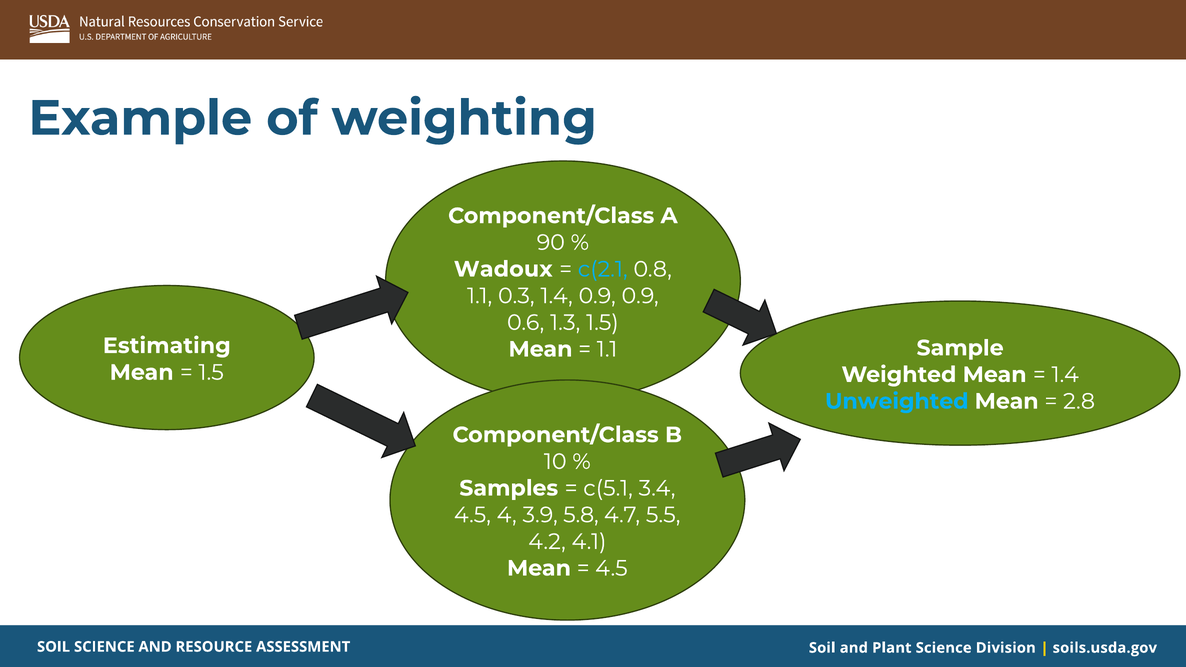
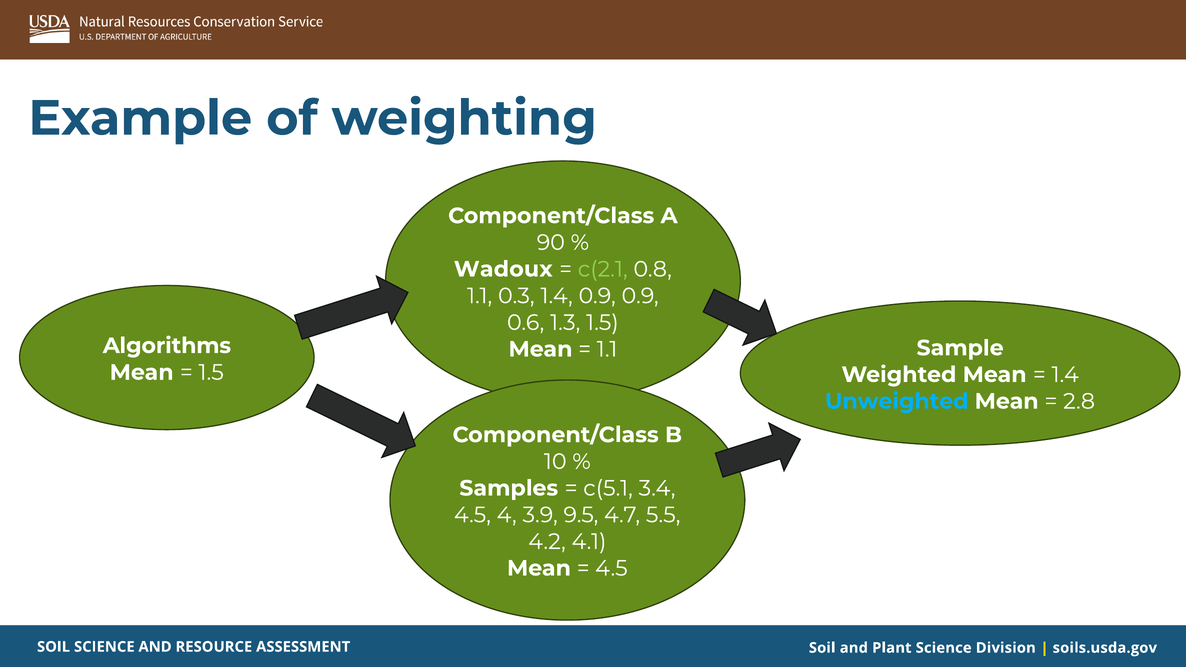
c(2.1 colour: light blue -> light green (603, 269)
Estimating: Estimating -> Algorithms (167, 346)
5.8: 5.8 -> 9.5 (581, 515)
